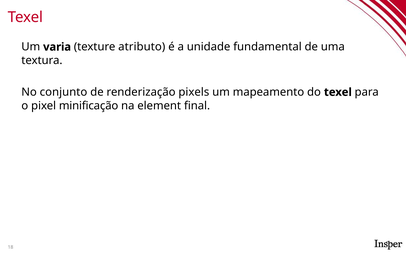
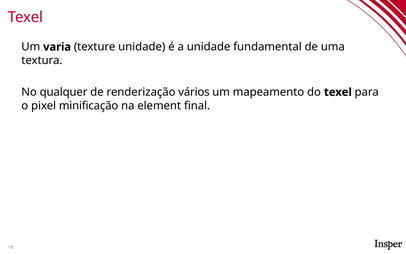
texture atributo: atributo -> unidade (142, 47)
conjunto: conjunto -> qualquer (64, 92)
pixels: pixels -> vários (194, 92)
